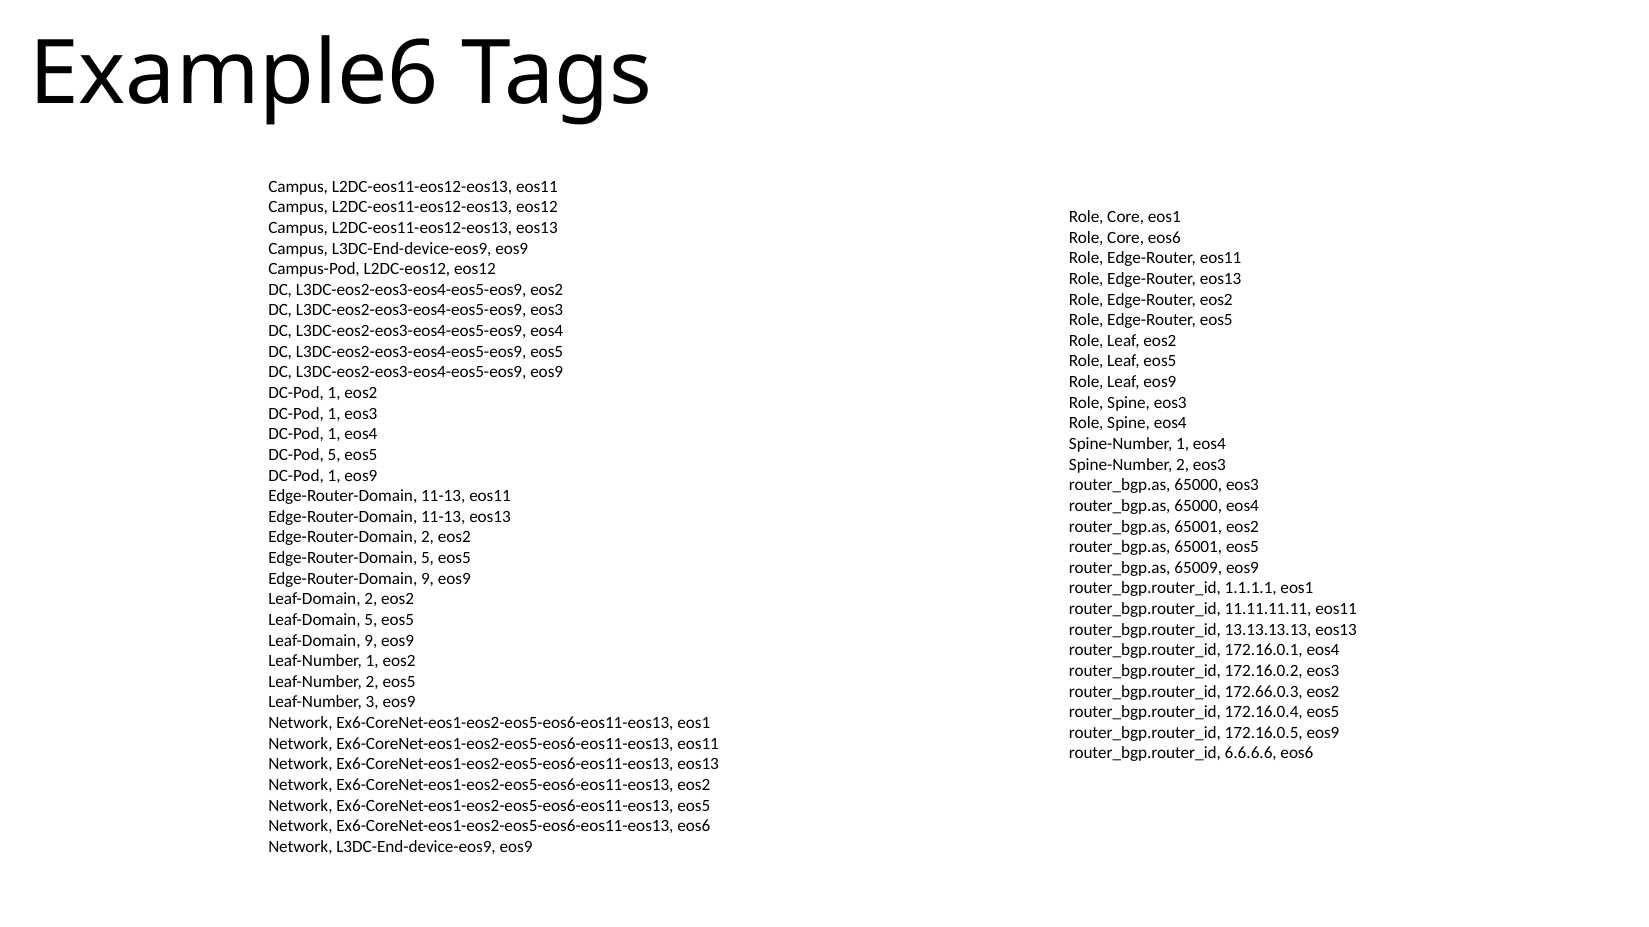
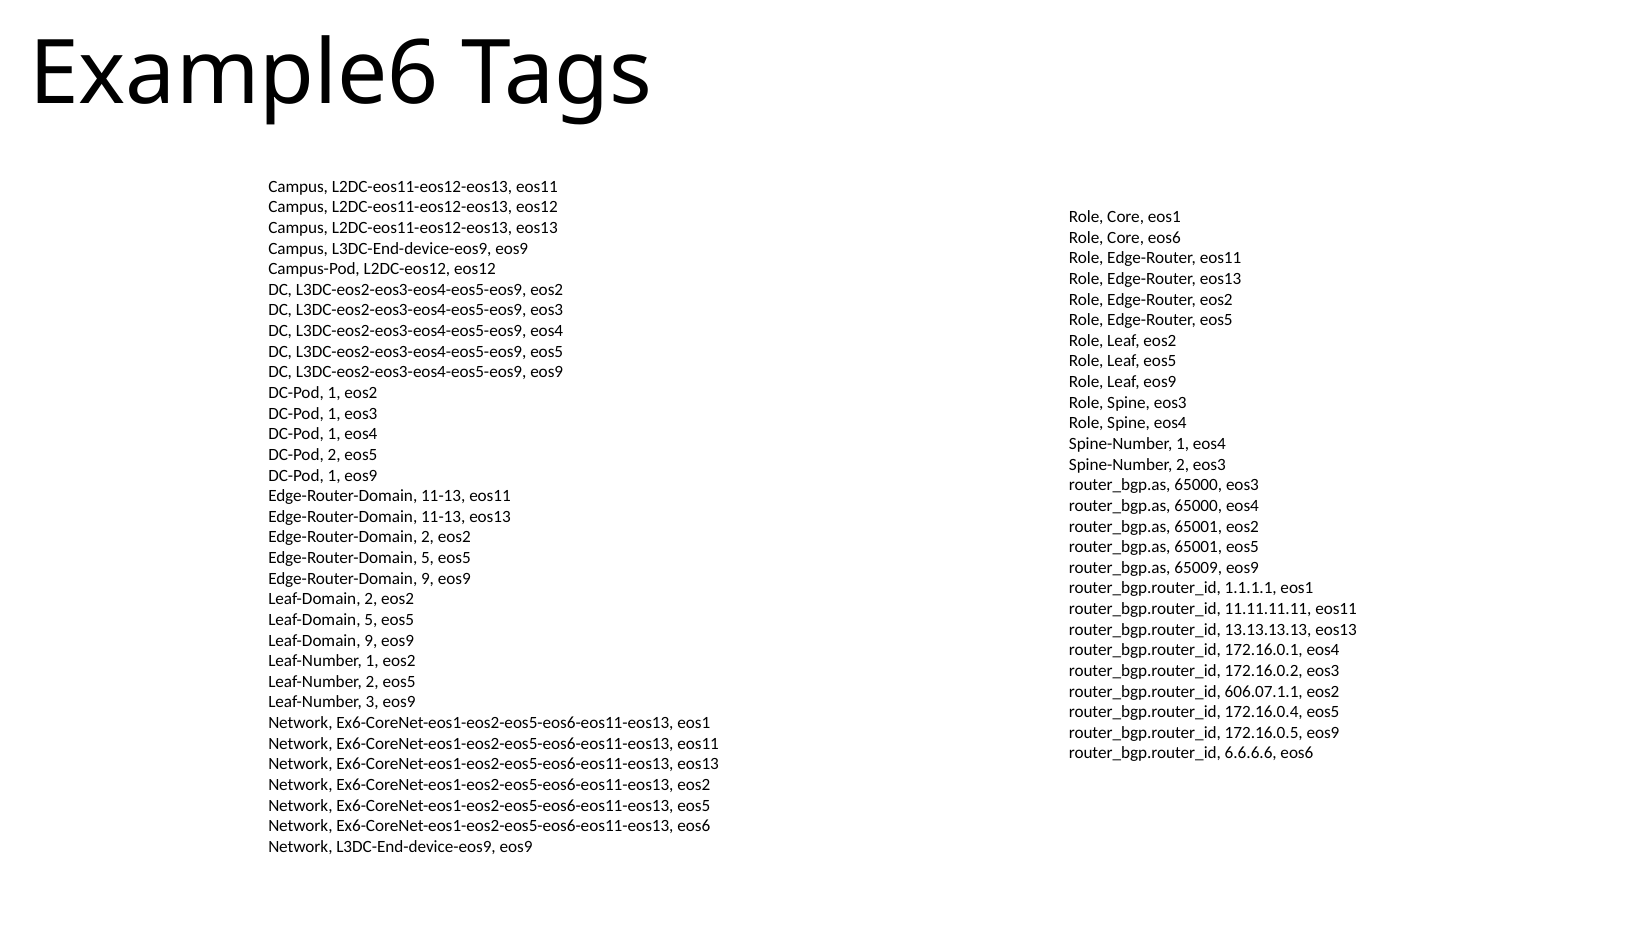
DC-Pod 5: 5 -> 2 (334, 455)
172.66.0.3: 172.66.0.3 -> 606.07.1.1 (1264, 692)
